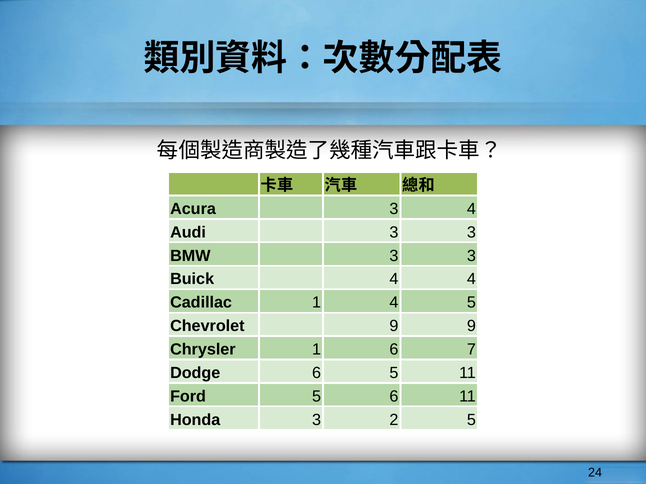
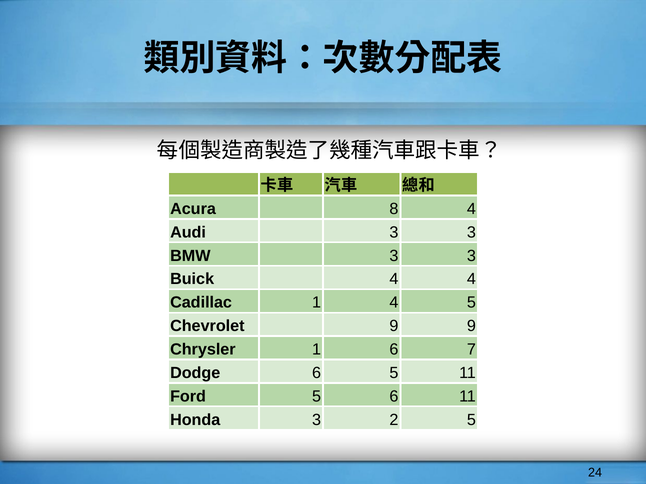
Acura 3: 3 -> 8 (394, 209)
